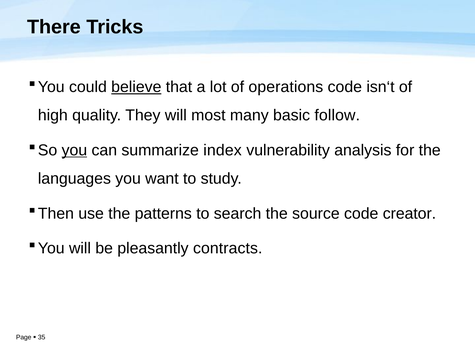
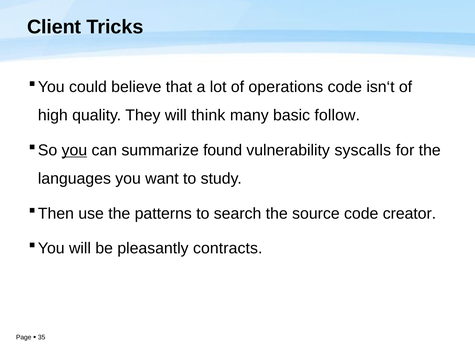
There: There -> Client (54, 27)
believe underline: present -> none (136, 87)
most: most -> think (208, 115)
index: index -> found (223, 150)
analysis: analysis -> syscalls (363, 150)
